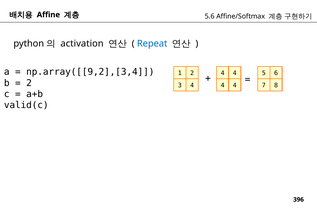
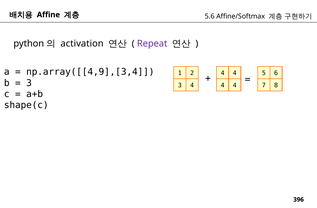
Repeat colour: blue -> purple (152, 44)
np.array([[9,2],[3,4: np.array([[9,2],[3,4 -> np.array([[4,9],[3,4 (90, 72)
2: 2 -> 3 (29, 83)
valid(c: valid(c -> shape(c (26, 105)
